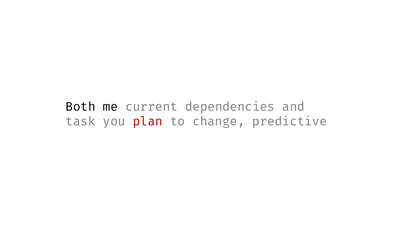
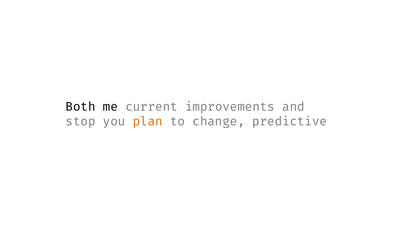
dependencies: dependencies -> improvements (230, 106)
task: task -> stop (81, 121)
plan colour: red -> orange (148, 121)
